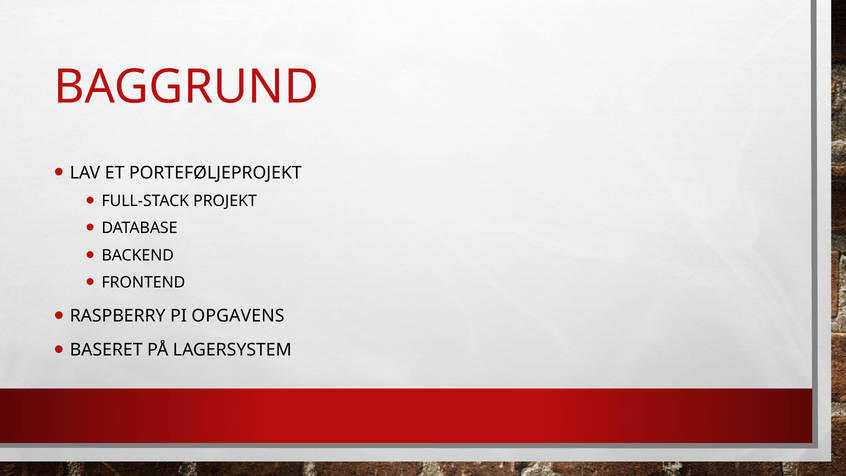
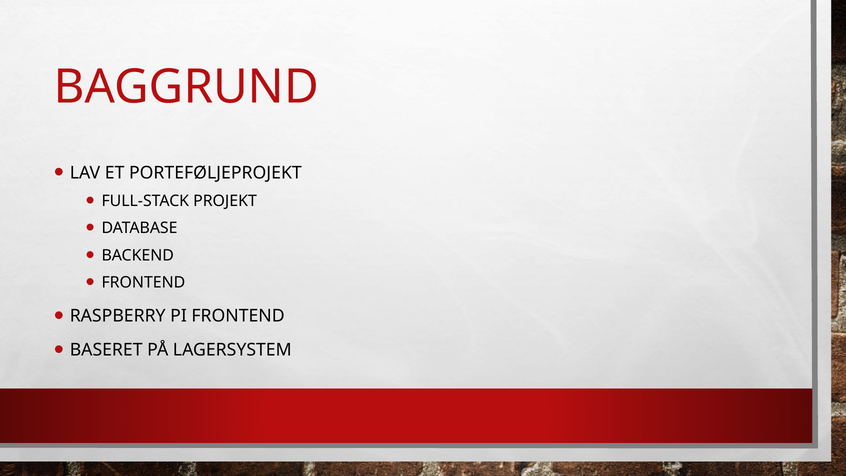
PI OPGAVENS: OPGAVENS -> FRONTEND (238, 316)
